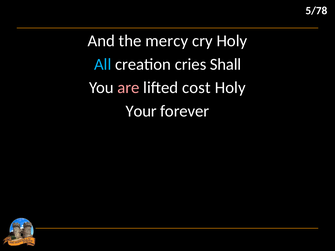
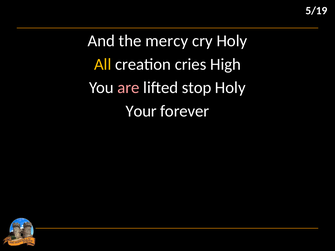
5/78: 5/78 -> 5/19 (316, 11)
All colour: light blue -> yellow (103, 64)
Shall: Shall -> High (226, 64)
cost: cost -> stop (197, 88)
